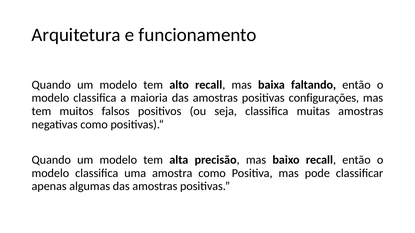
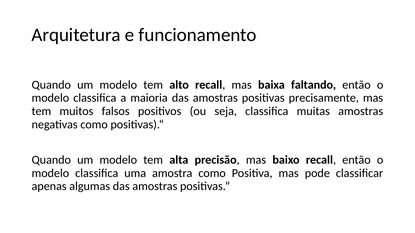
configurações: configurações -> precisamente (324, 98)
